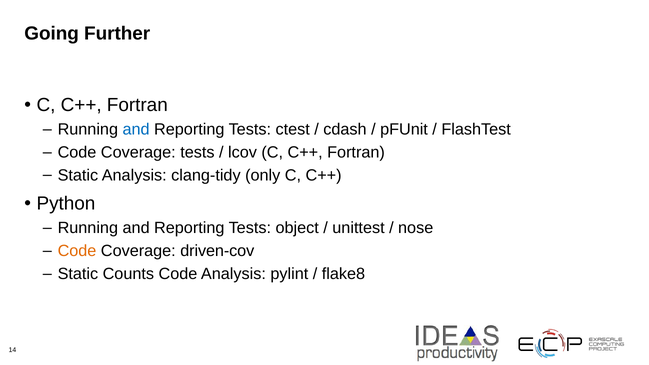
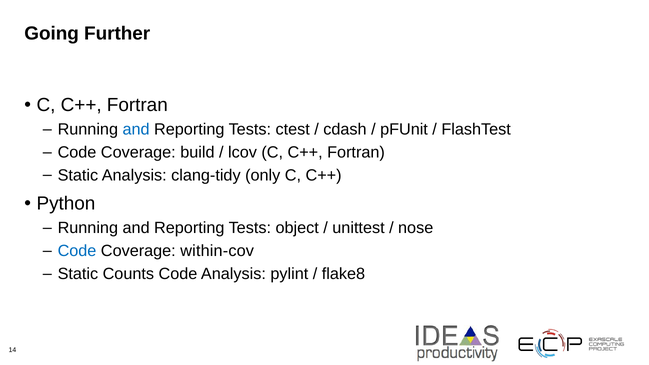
Coverage tests: tests -> build (197, 152)
Code colour: orange -> blue (77, 251)
driven-cov: driven-cov -> within-cov (217, 251)
